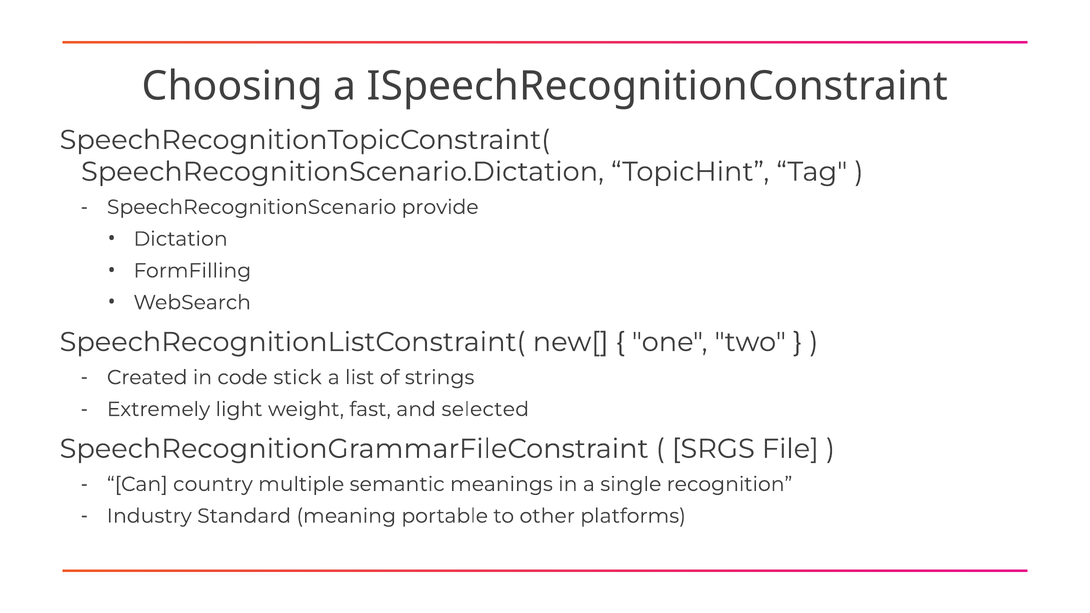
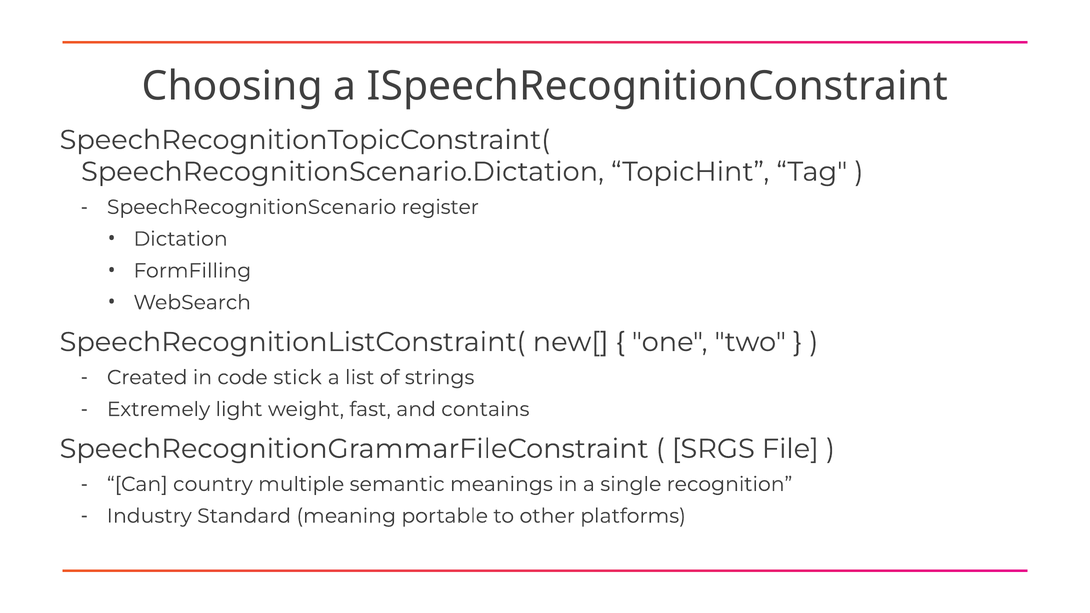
provide: provide -> register (440, 207)
selected: selected -> contains (485, 409)
